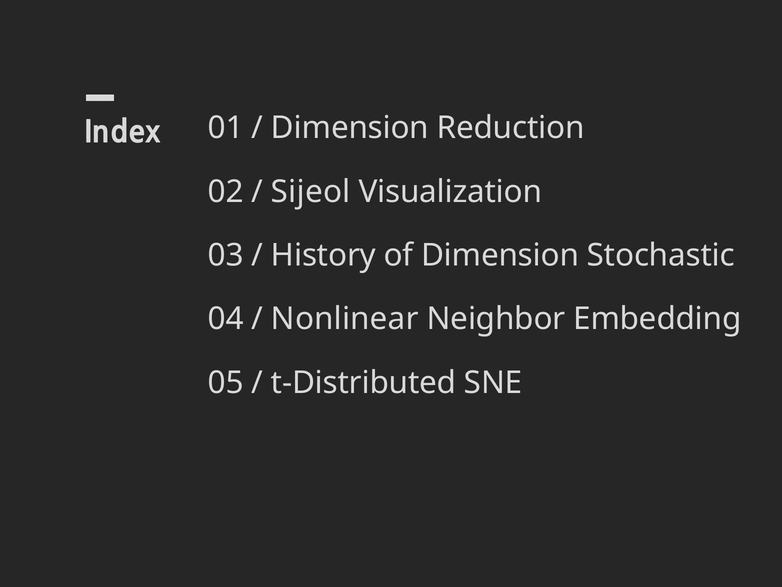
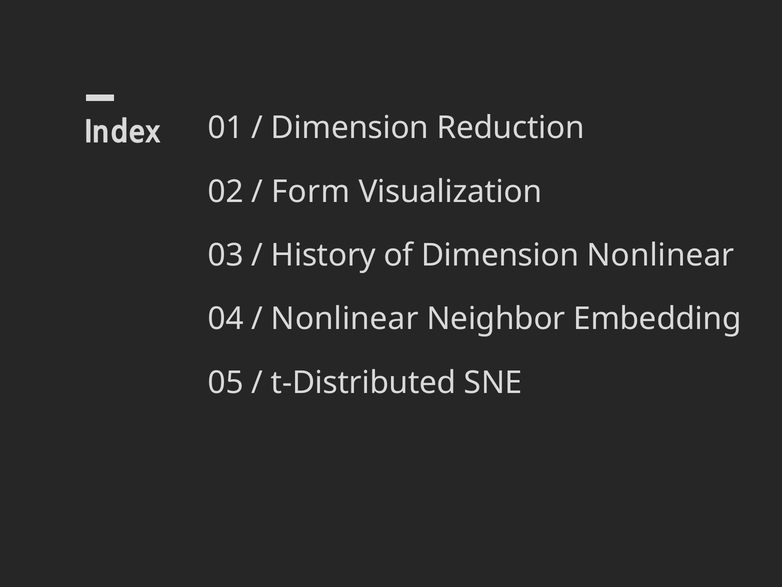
Sijeol: Sijeol -> Form (311, 191)
Dimension Stochastic: Stochastic -> Nonlinear (661, 255)
